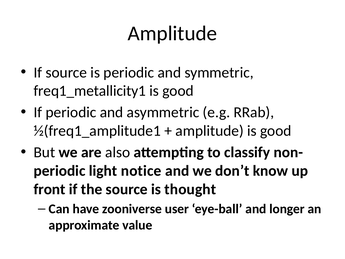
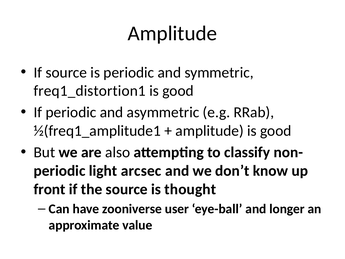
freq1_metallicity1: freq1_metallicity1 -> freq1_distortion1 (90, 91)
notice: notice -> arcsec (141, 171)
